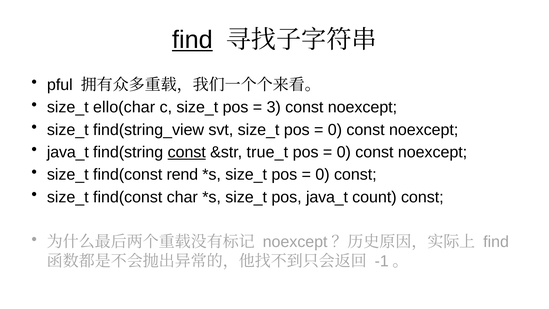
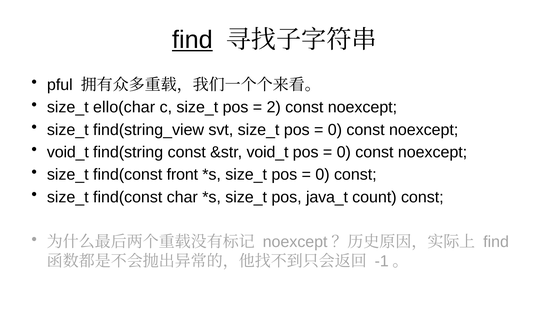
3: 3 -> 2 (274, 107)
java_t: java_t -> void_t (68, 152)
const underline: present -> none (187, 152)
&str true_t: true_t -> void_t (268, 152)
rend: rend -> front (182, 175)
